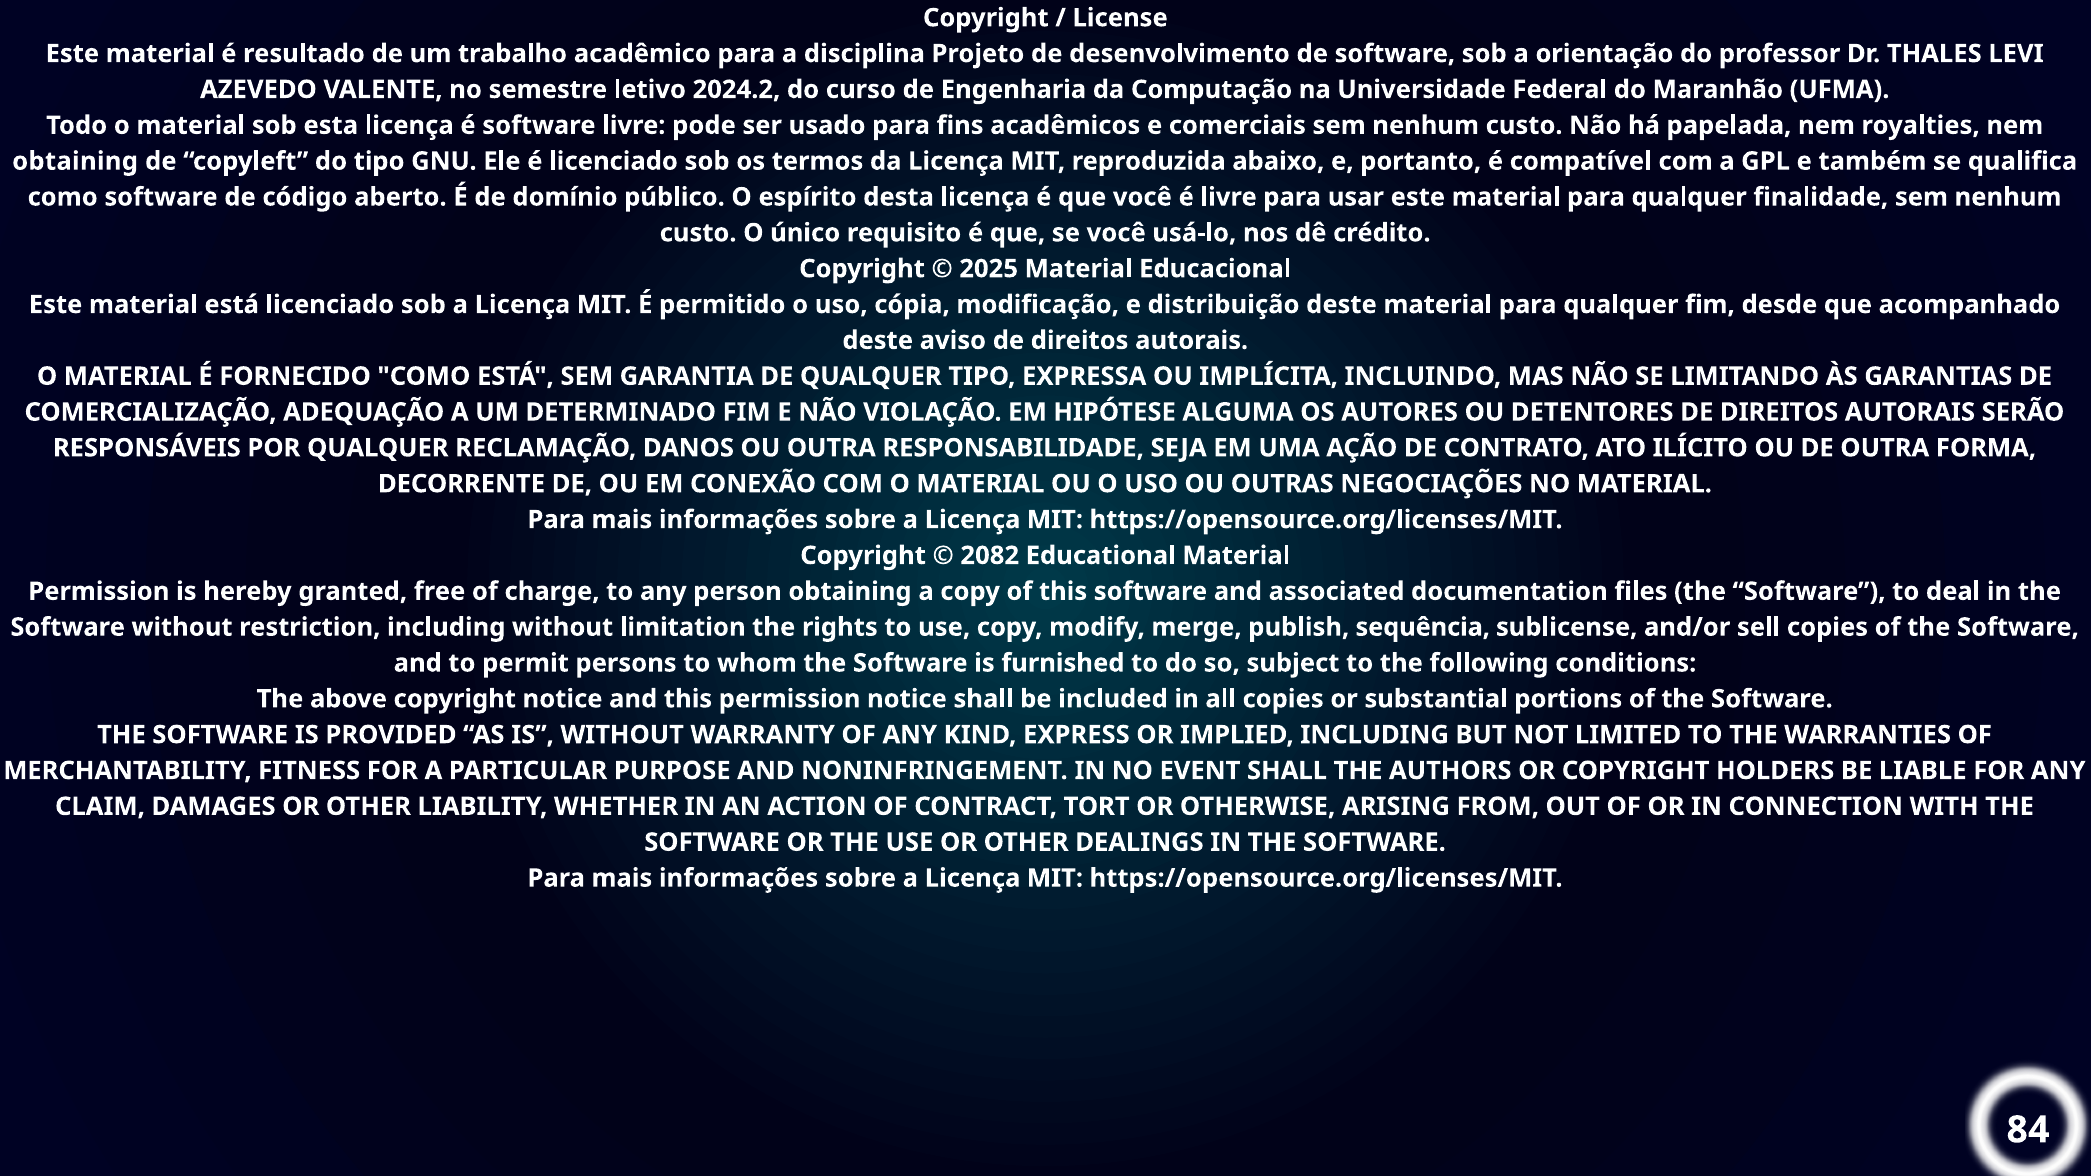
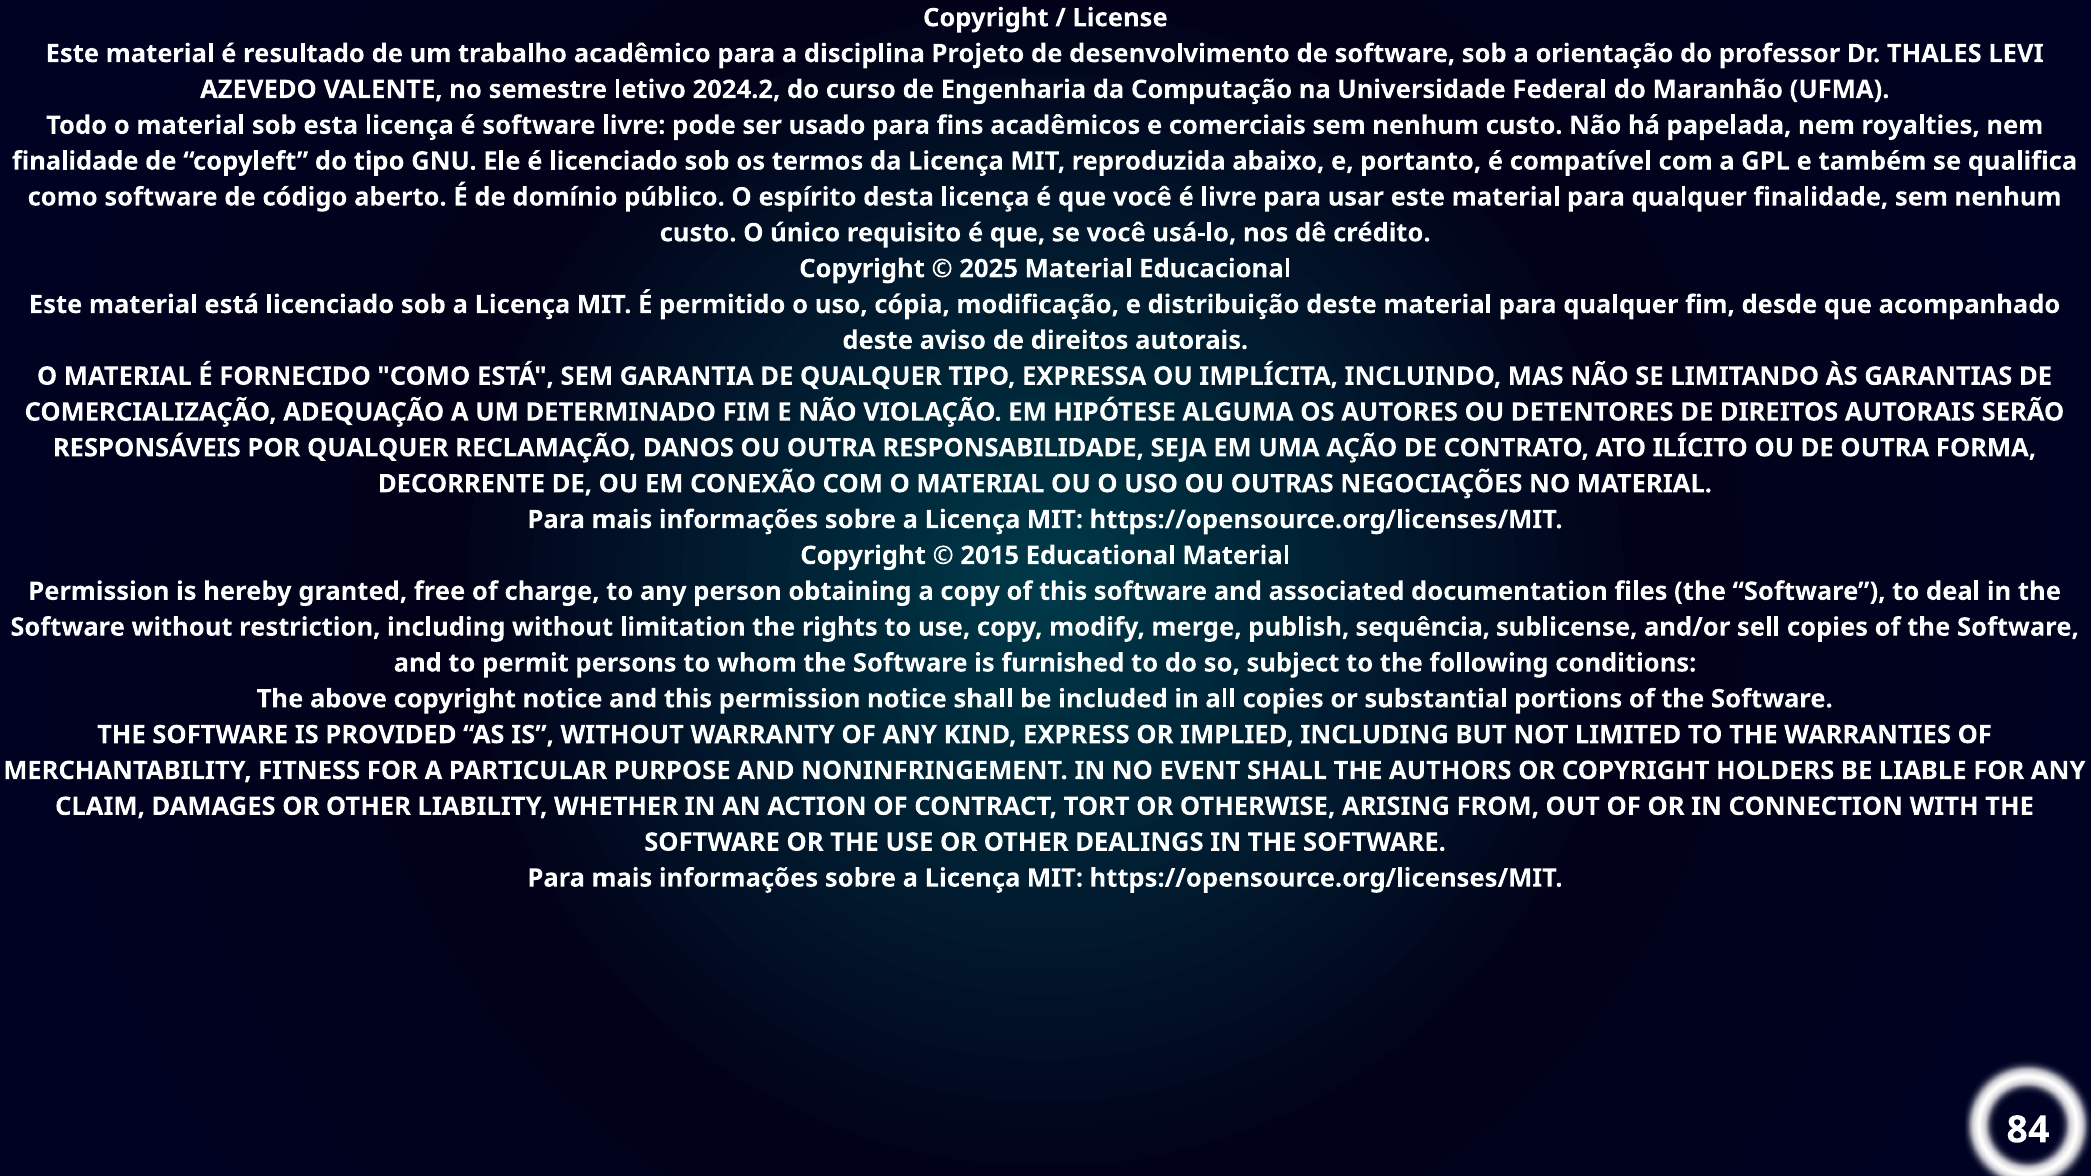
obtaining: obtaining -> finalidade (75, 161)
2082: 2082 -> 2015 (990, 556)
